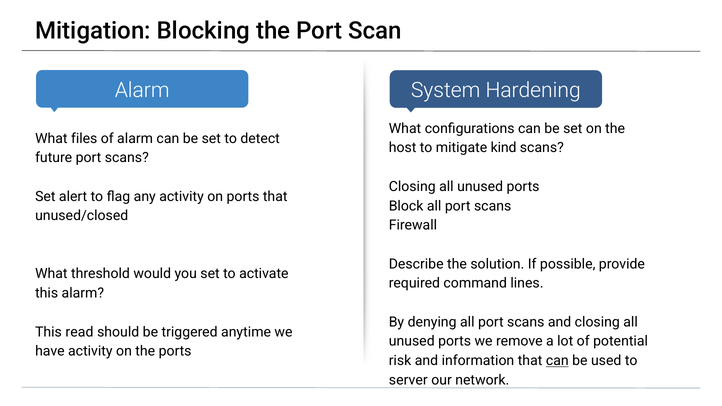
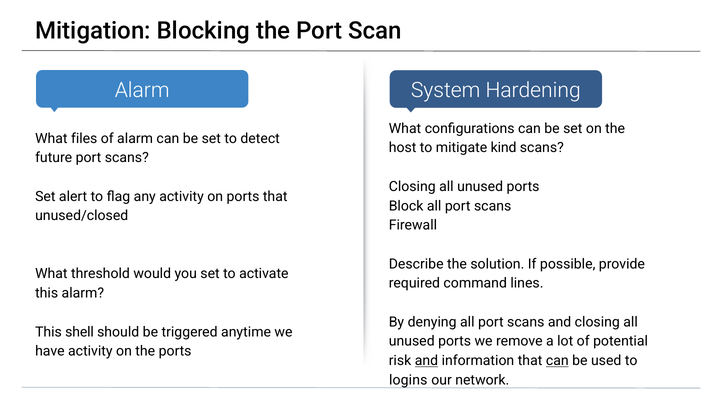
read: read -> shell (80, 332)
and underline: none -> present (426, 361)
server: server -> logins (408, 380)
